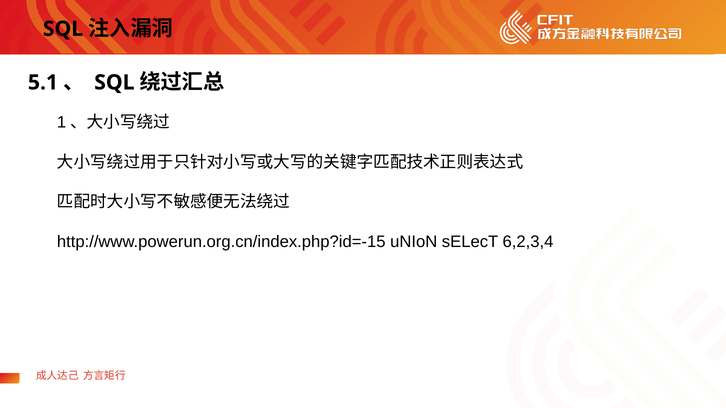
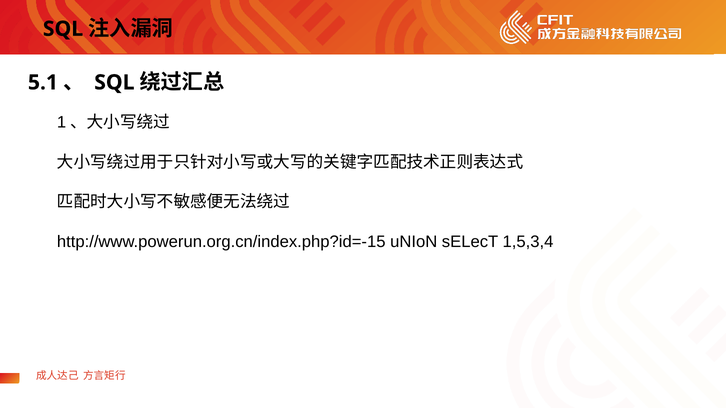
6,2,3,4: 6,2,3,4 -> 1,5,3,4 (528, 242)
